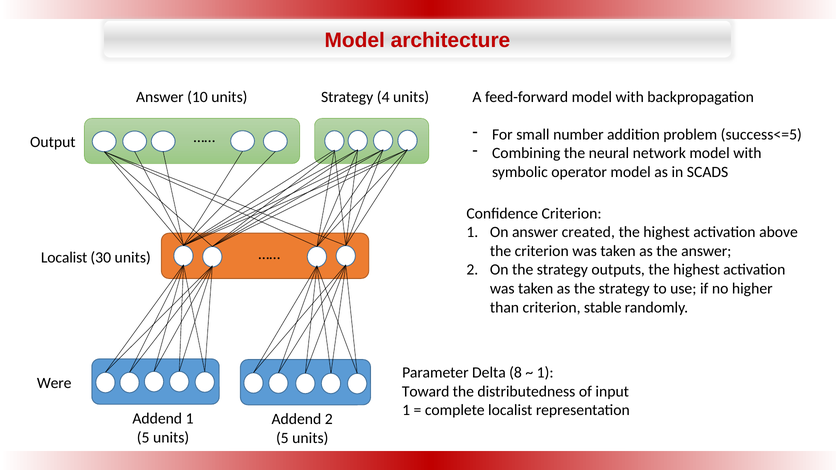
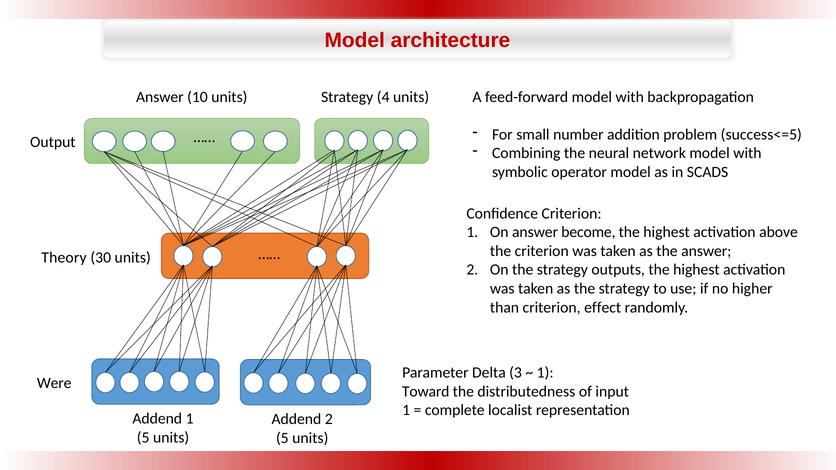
created: created -> become (588, 232)
Localist: Localist -> Theory (64, 258)
stable: stable -> effect (603, 308)
8: 8 -> 3 (516, 373)
